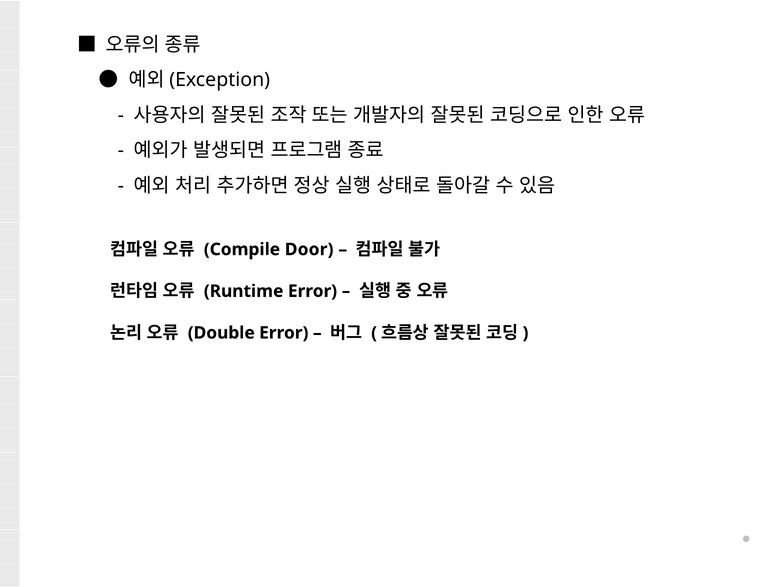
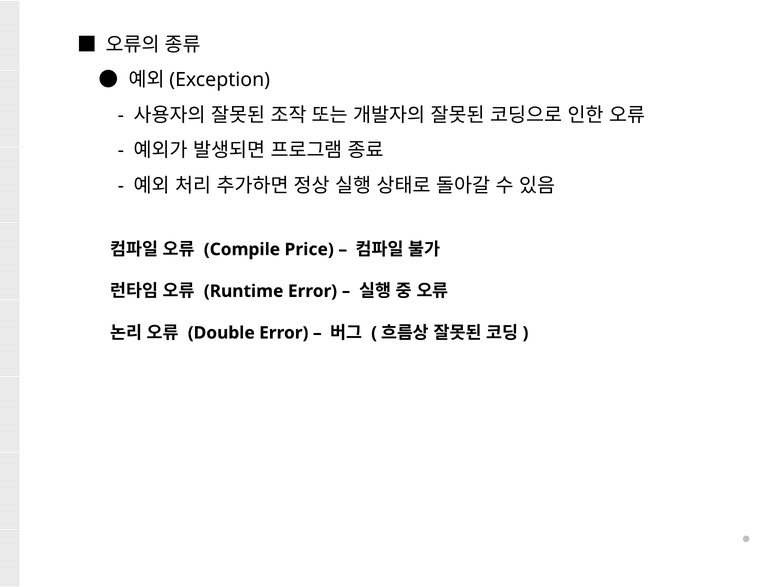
Door: Door -> Price (309, 249)
